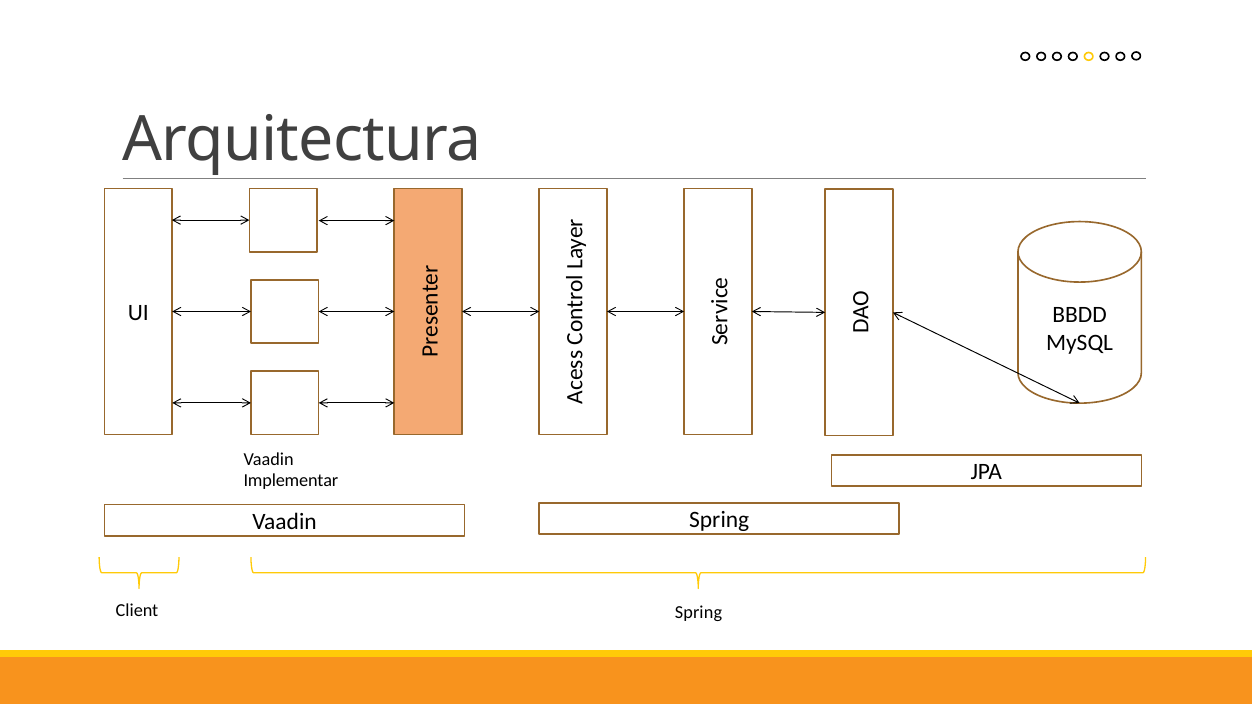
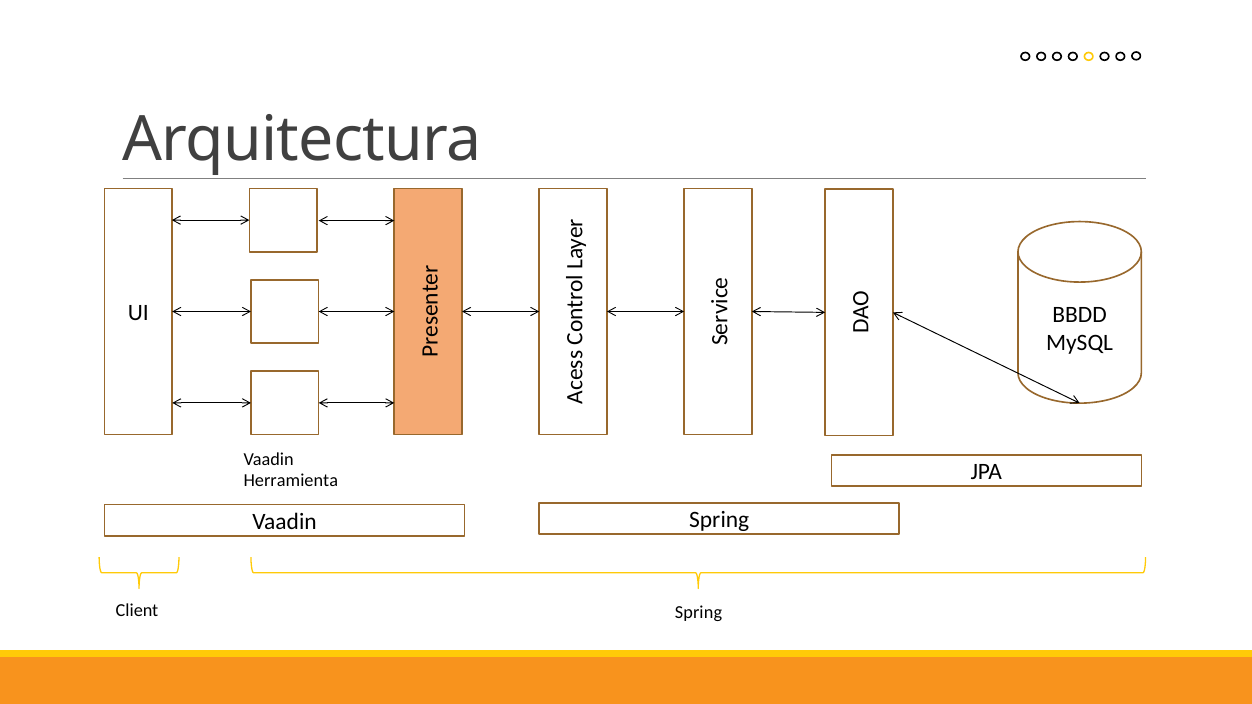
Implementar: Implementar -> Herramienta (291, 481)
